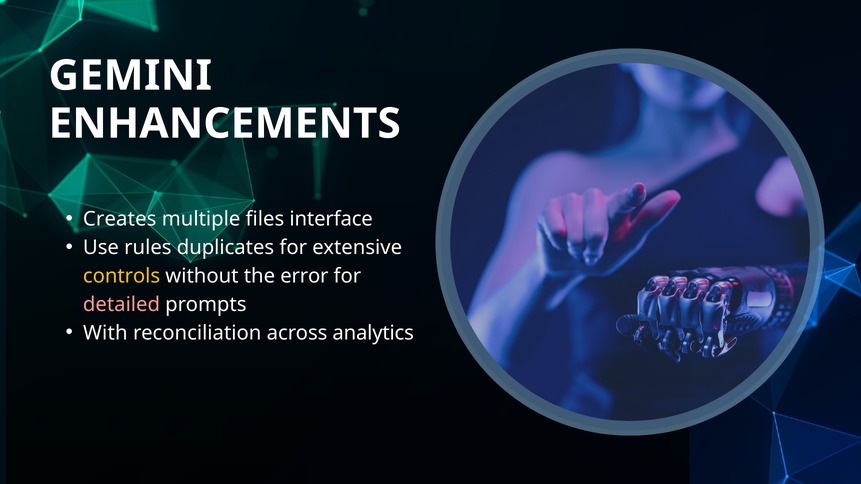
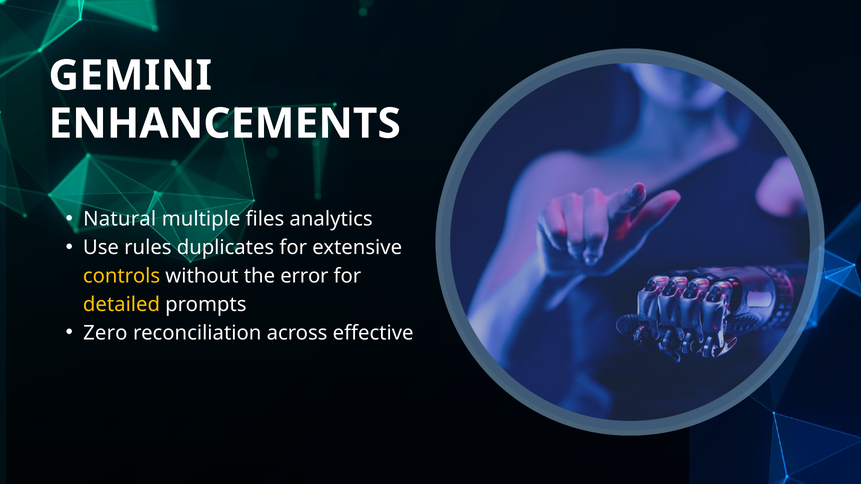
Creates: Creates -> Natural (120, 219)
interface: interface -> analytics (331, 219)
detailed colour: pink -> yellow (122, 305)
With: With -> Zero (105, 333)
analytics: analytics -> effective (373, 333)
